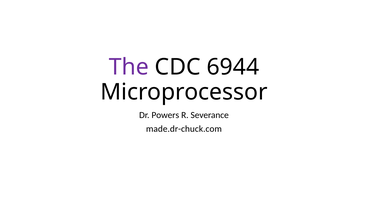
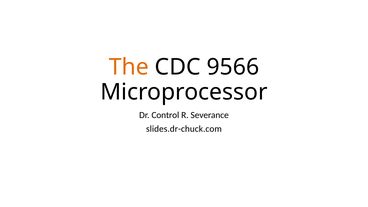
The colour: purple -> orange (129, 67)
6944: 6944 -> 9566 (233, 67)
Powers: Powers -> Control (165, 115)
made.dr-chuck.com: made.dr-chuck.com -> slides.dr-chuck.com (184, 129)
